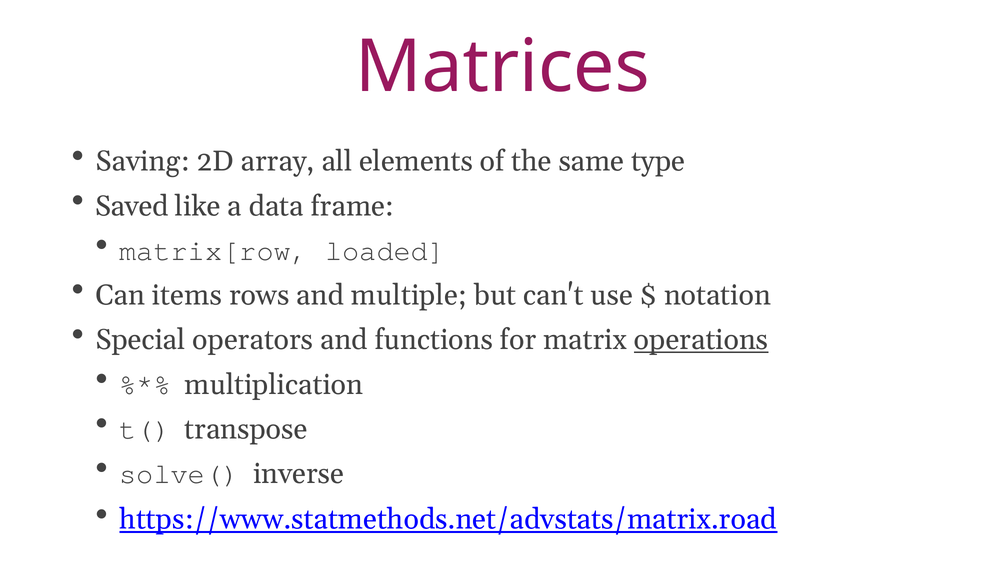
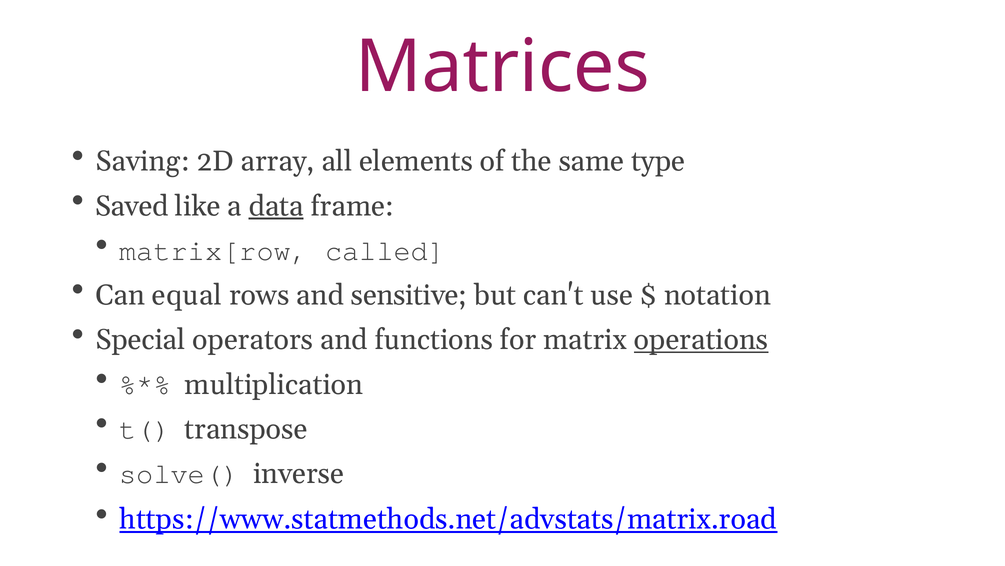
data underline: none -> present (276, 206)
loaded: loaded -> called (385, 250)
items: items -> equal (187, 295)
multiple: multiple -> sensitive (409, 295)
